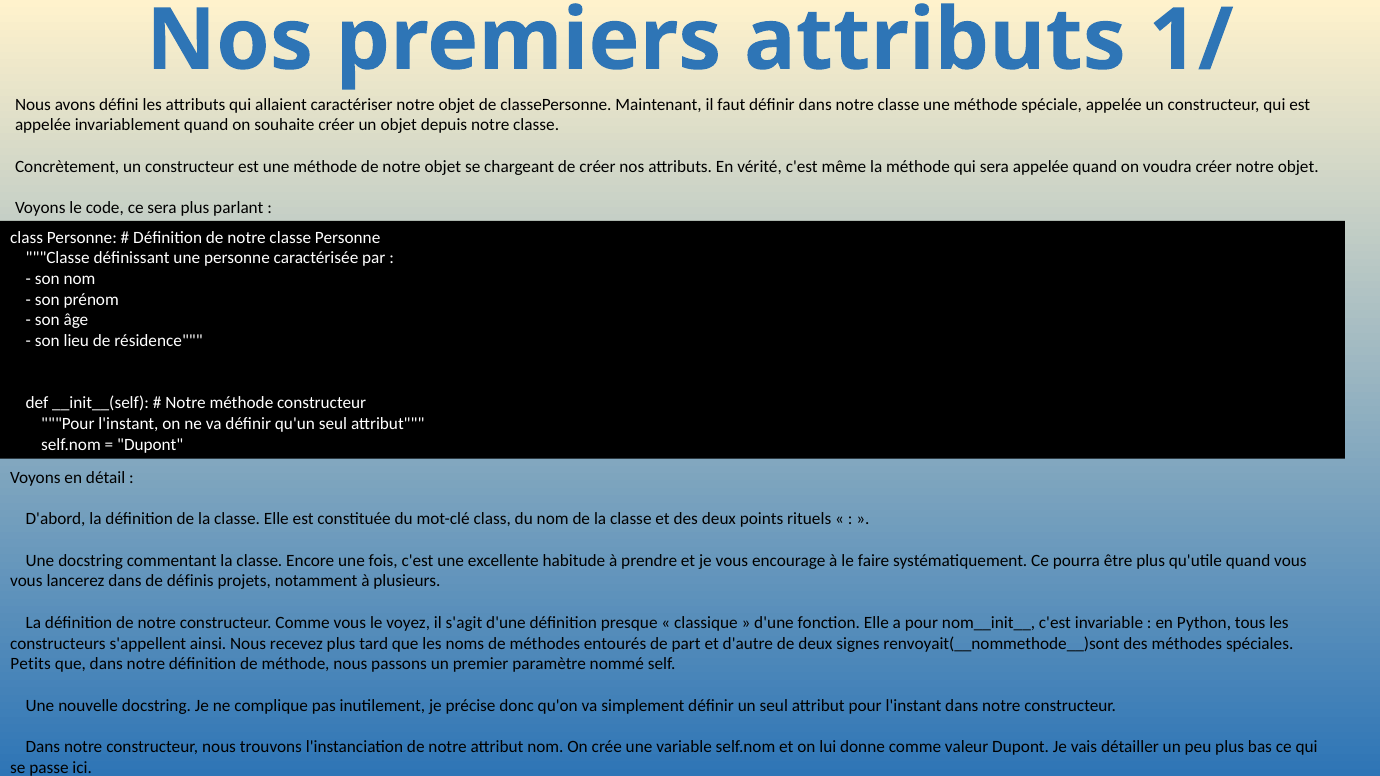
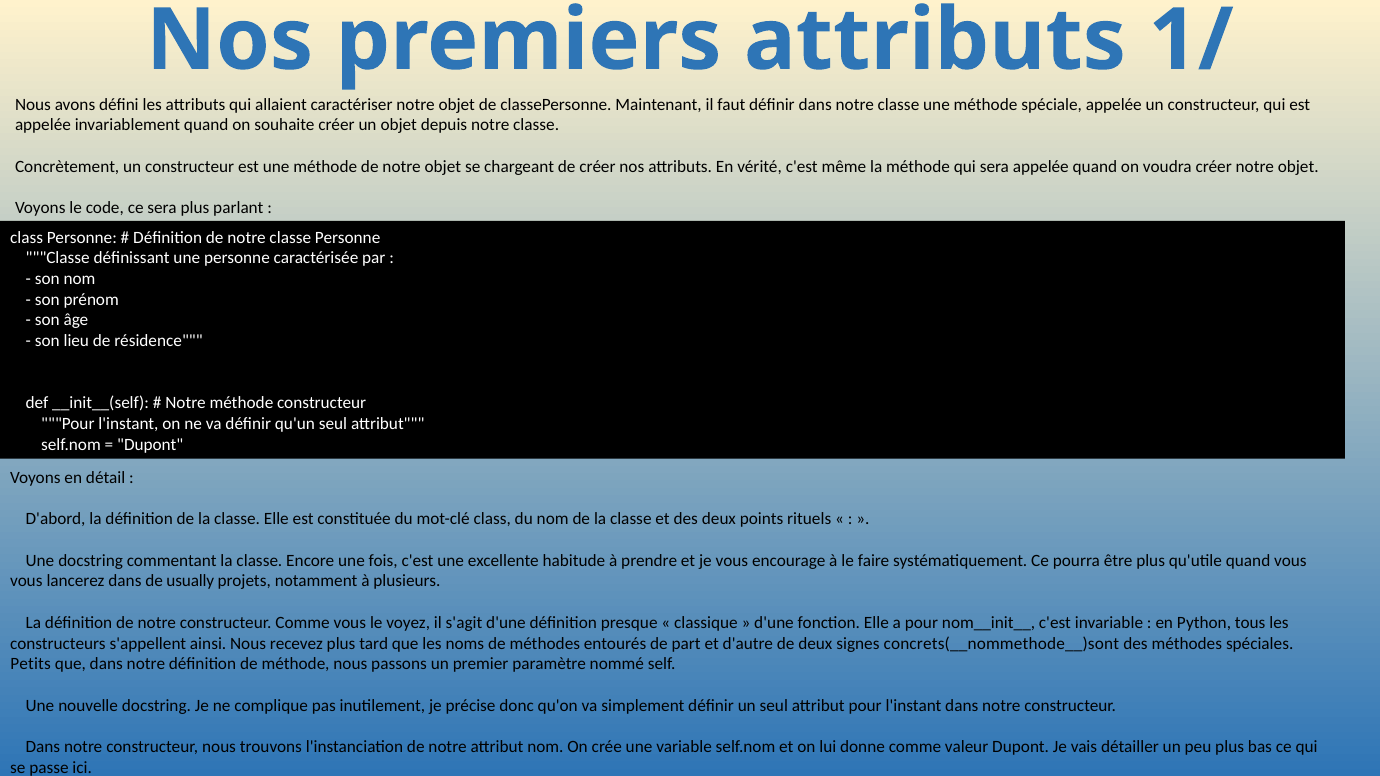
définis: définis -> usually (190, 581)
renvoyait(__nommethode__)sont: renvoyait(__nommethode__)sont -> concrets(__nommethode__)sont (1001, 644)
